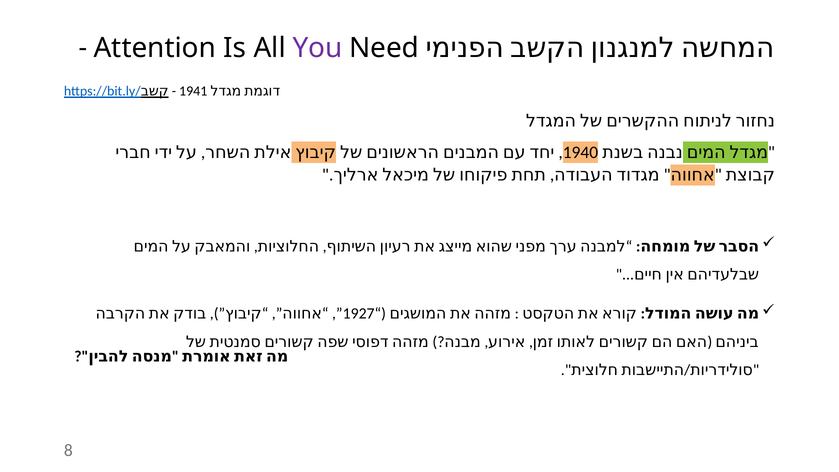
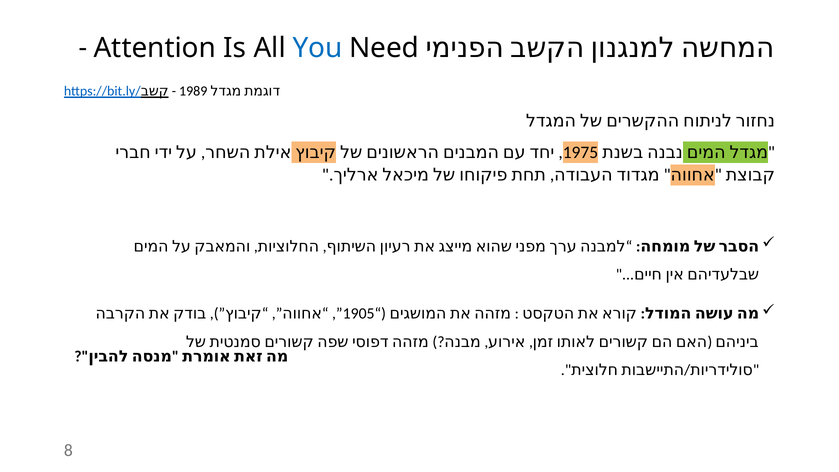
You colour: purple -> blue (318, 48)
1941: 1941 -> 1989 (193, 91)
1940: 1940 -> 1975 (580, 152)
1927: 1927 -> 1905 (359, 313)
